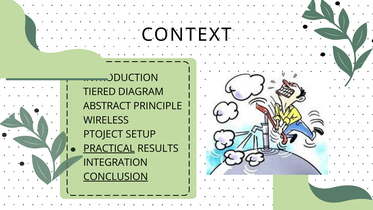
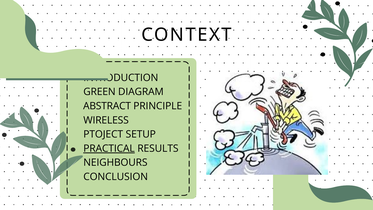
TIERED: TIERED -> GREEN (99, 92)
INTEGRATION: INTEGRATION -> NEIGHBOURS (115, 163)
CONCLUSION underline: present -> none (116, 177)
